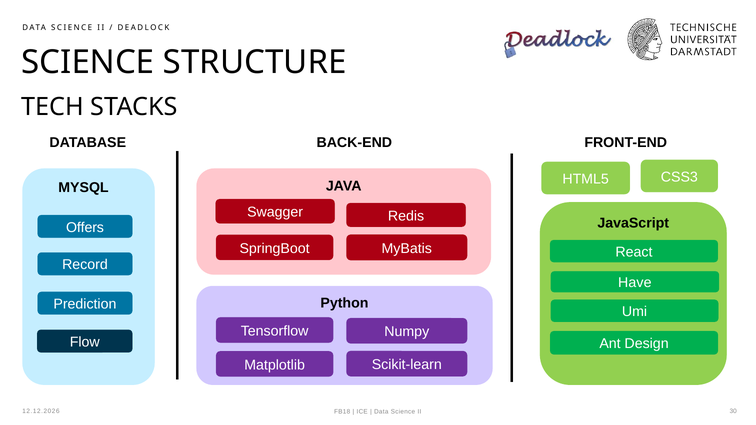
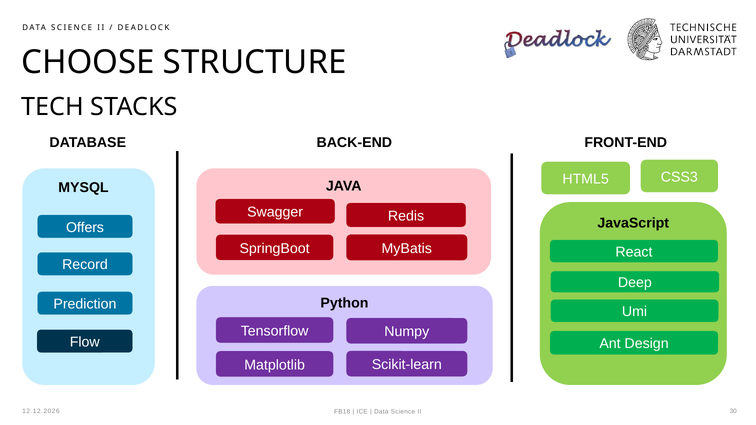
SCIENCE: SCIENCE -> CHOOSE (88, 62)
Have: Have -> Deep (635, 283)
